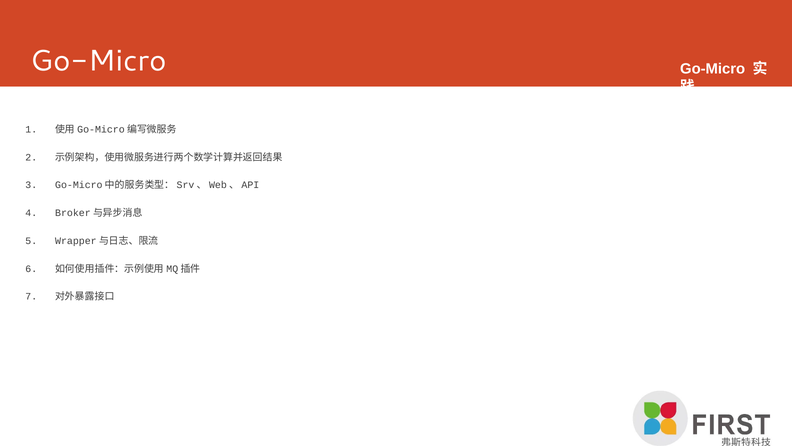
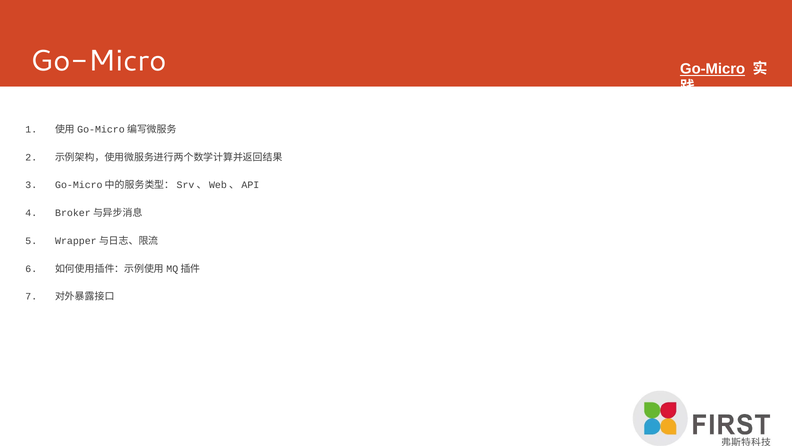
Go-Micro underline: none -> present (713, 69)
